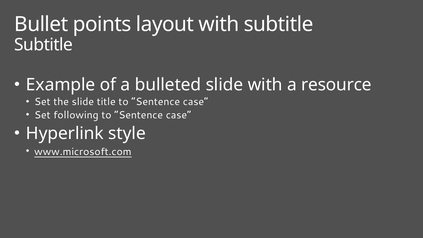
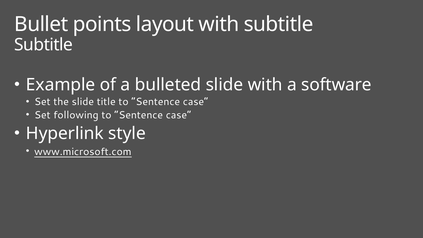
resource: resource -> software (336, 85)
